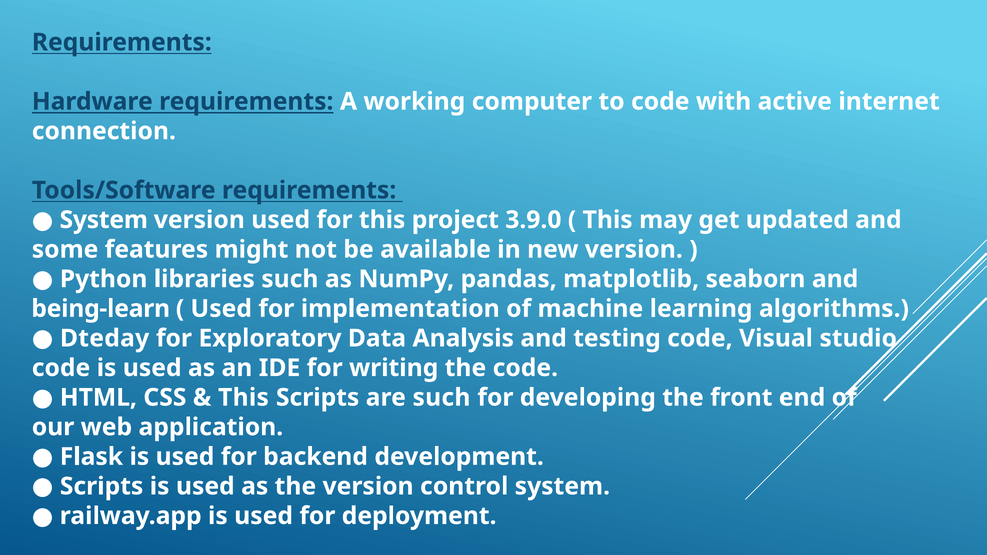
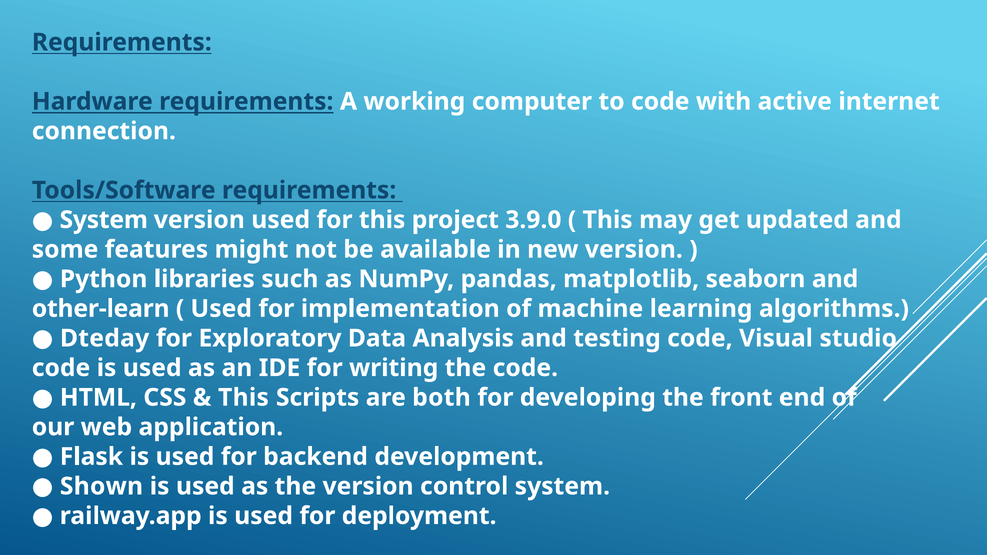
being-learn: being-learn -> other-learn (101, 309)
are such: such -> both (441, 398)
Scripts: Scripts -> Shown (101, 486)
